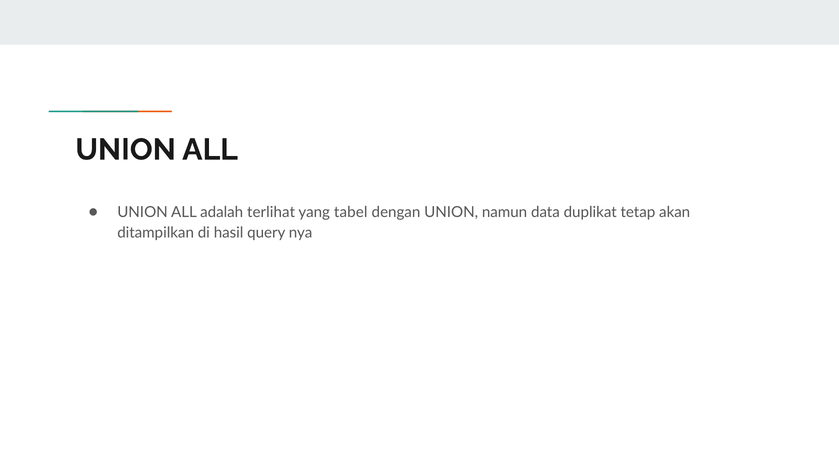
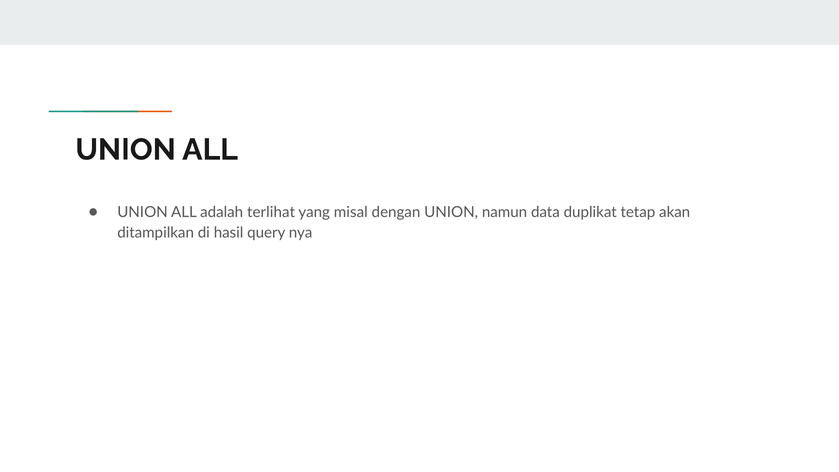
tabel: tabel -> misal (351, 212)
